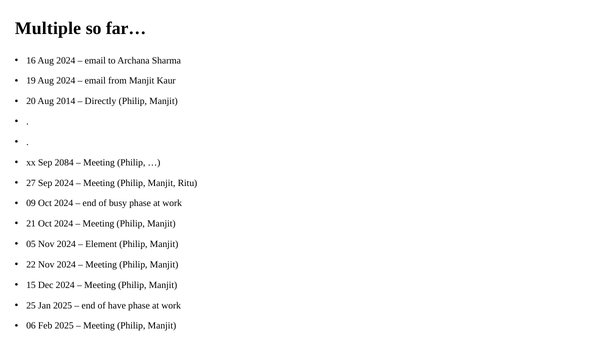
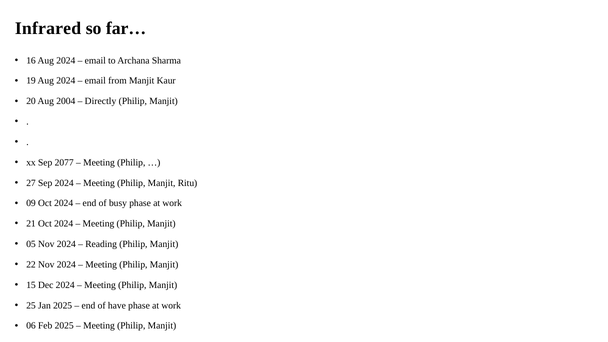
Multiple: Multiple -> Infrared (48, 28)
2014: 2014 -> 2004 (66, 101)
2084: 2084 -> 2077 (64, 162)
Element: Element -> Reading (101, 244)
